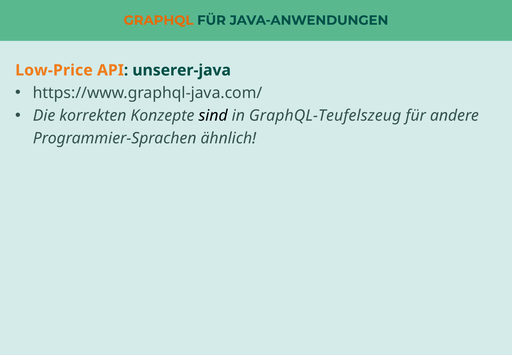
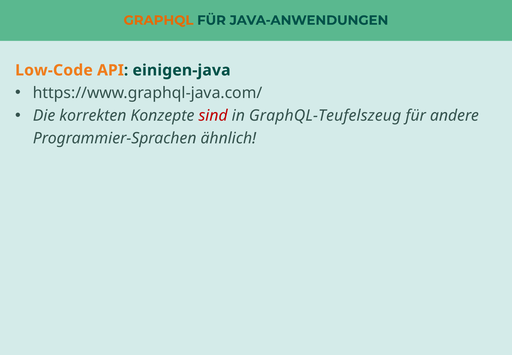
Low-Price: Low-Price -> Low-Code (54, 70)
unserer-java: unserer-java -> einigen-java (182, 70)
sind colour: black -> red (213, 116)
